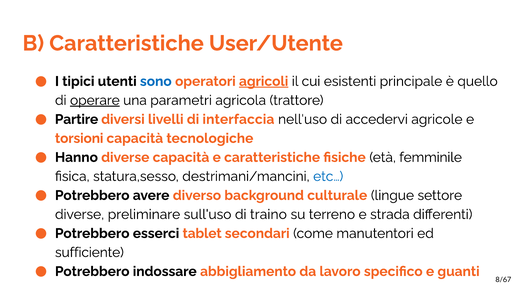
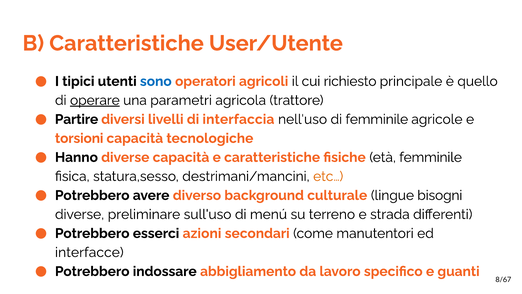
agricoli underline: present -> none (264, 81)
esistenti: esistenti -> richiesto (350, 81)
di accedervi: accedervi -> femminile (377, 119)
etc… colour: blue -> orange (328, 176)
settore: settore -> bisogni (440, 195)
traino: traino -> menú (268, 214)
tablet: tablet -> azioni (202, 233)
sufficiente: sufficiente -> interfacce (89, 252)
